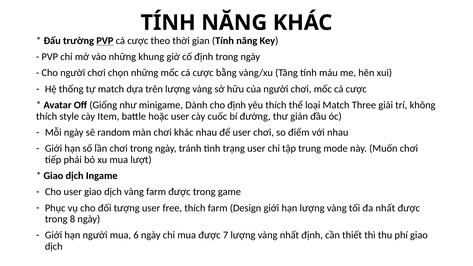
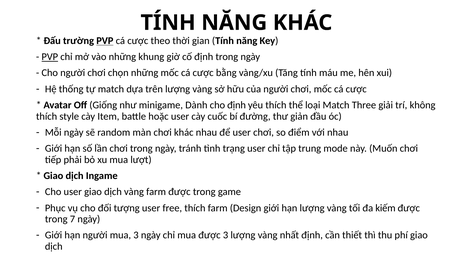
PVP underline: none -> present (50, 57)
đa nhất: nhất -> kiếm (385, 208)
8: 8 -> 7 (72, 219)
mua 6: 6 -> 3 (136, 235)
được 7: 7 -> 3 (226, 235)
